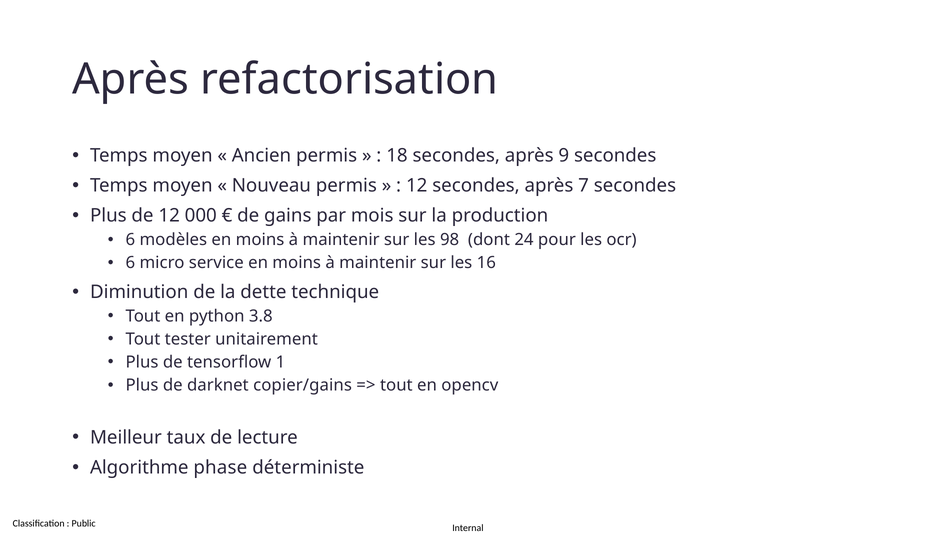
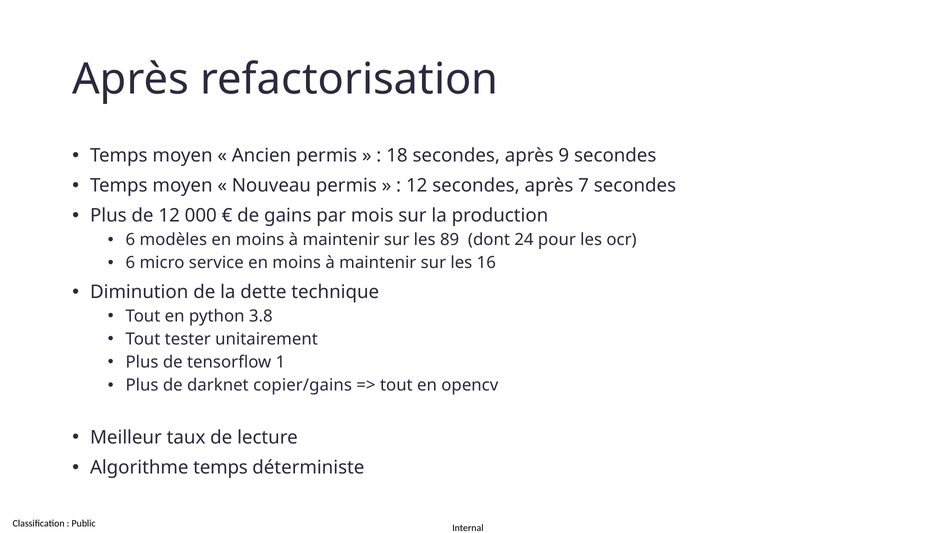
98: 98 -> 89 (450, 240)
Algorithme phase: phase -> temps (221, 468)
